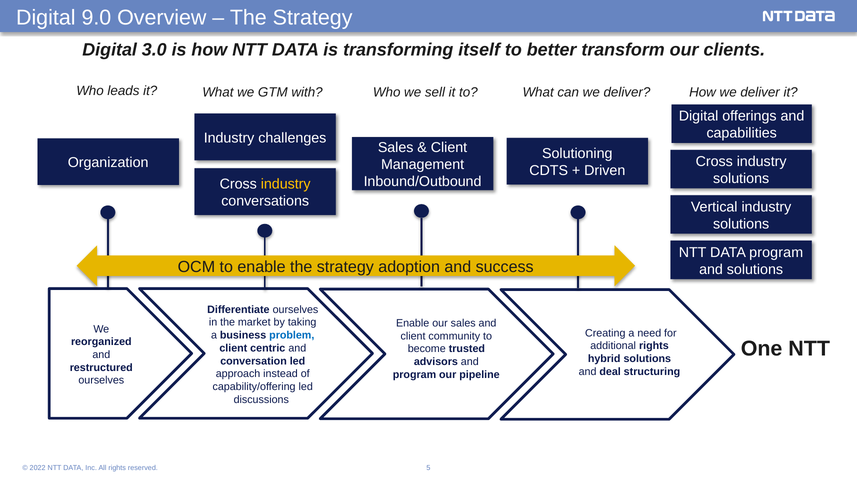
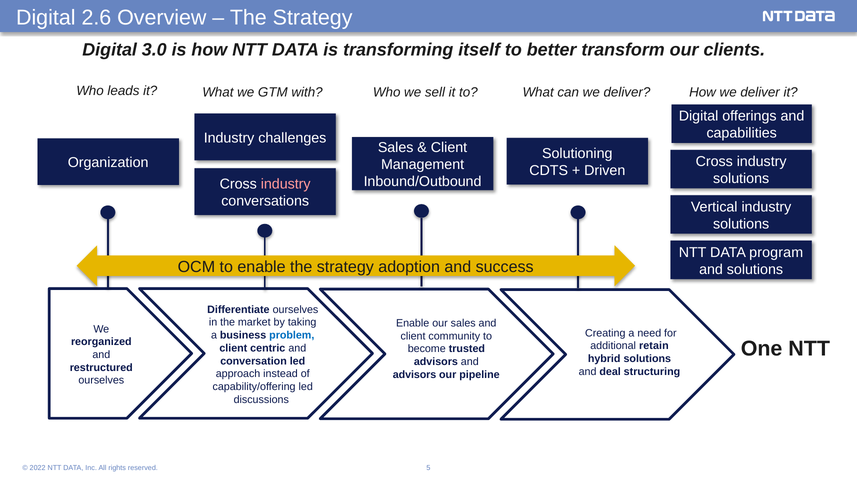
9.0: 9.0 -> 2.6 (96, 17)
industry colour: yellow -> pink (286, 184)
additional rights: rights -> retain (654, 346)
program: program -> advisors (415, 375)
